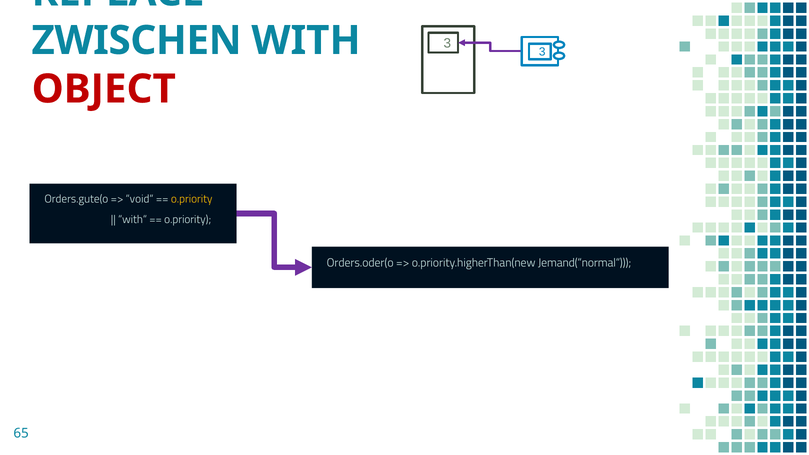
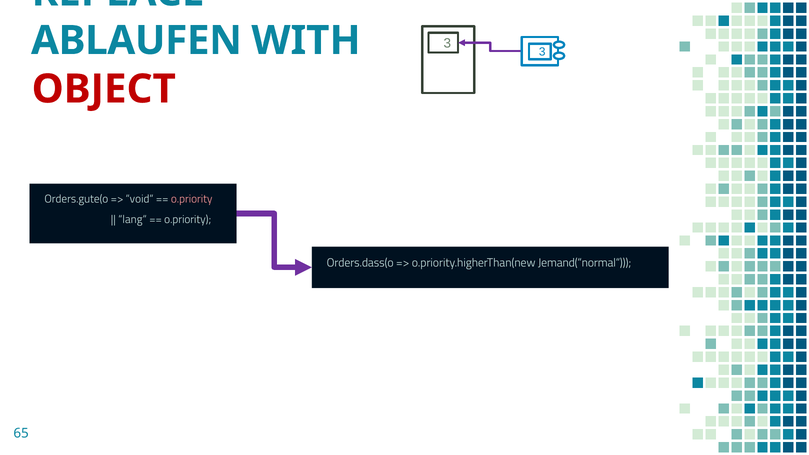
ZWISCHEN: ZWISCHEN -> ABLAUFEN (137, 41)
o.priority colour: yellow -> pink (192, 199)
with“: with“ -> lang“ (132, 220)
Orders.oder(o: Orders.oder(o -> Orders.dass(o (360, 263)
